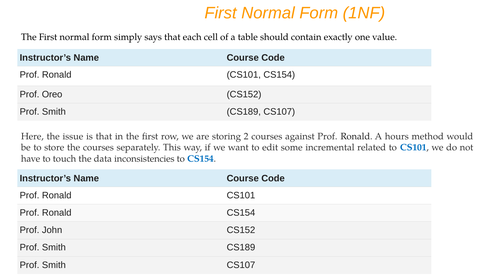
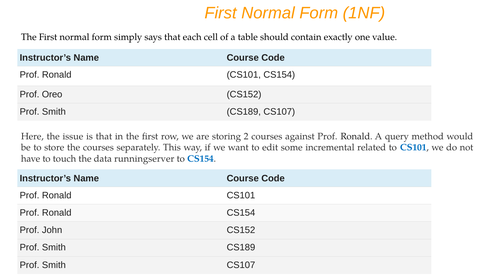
hours: hours -> query (397, 136)
inconsistencies: inconsistencies -> runningserver (144, 159)
